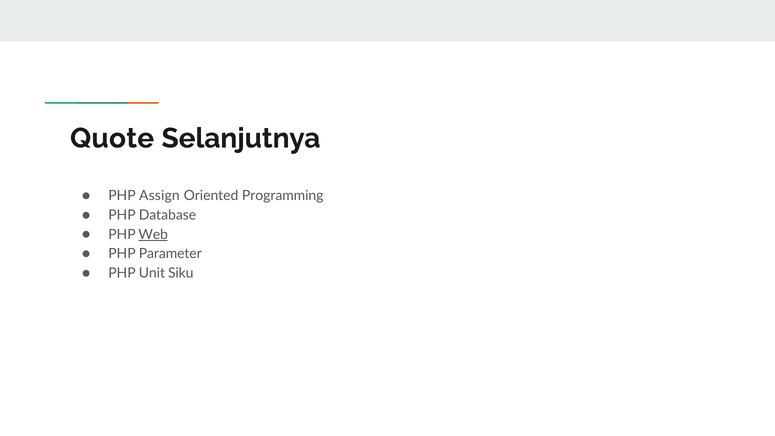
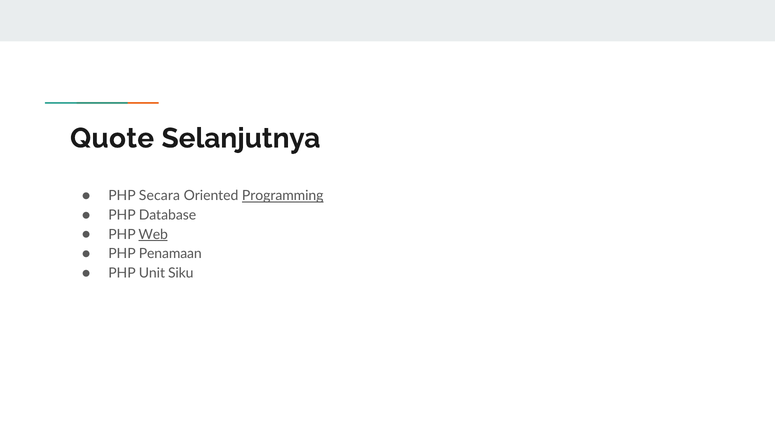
Assign: Assign -> Secara (159, 196)
Programming underline: none -> present (283, 196)
Parameter: Parameter -> Penamaan (170, 254)
